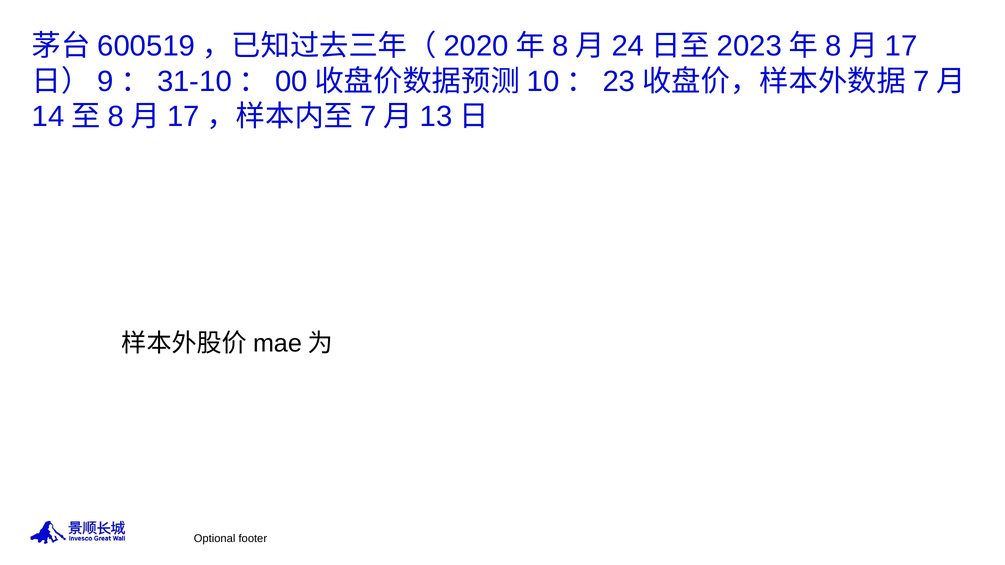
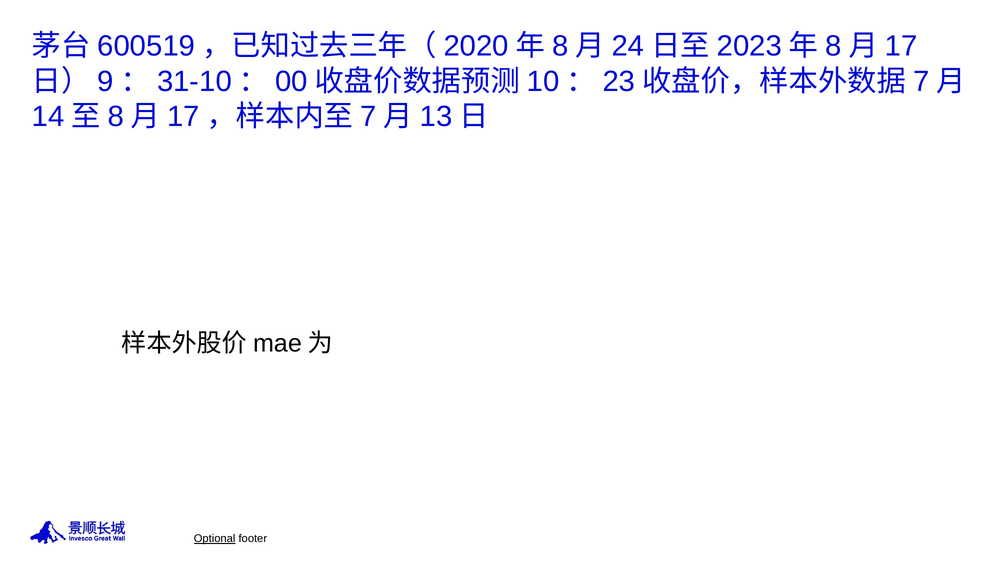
Optional underline: none -> present (215, 539)
